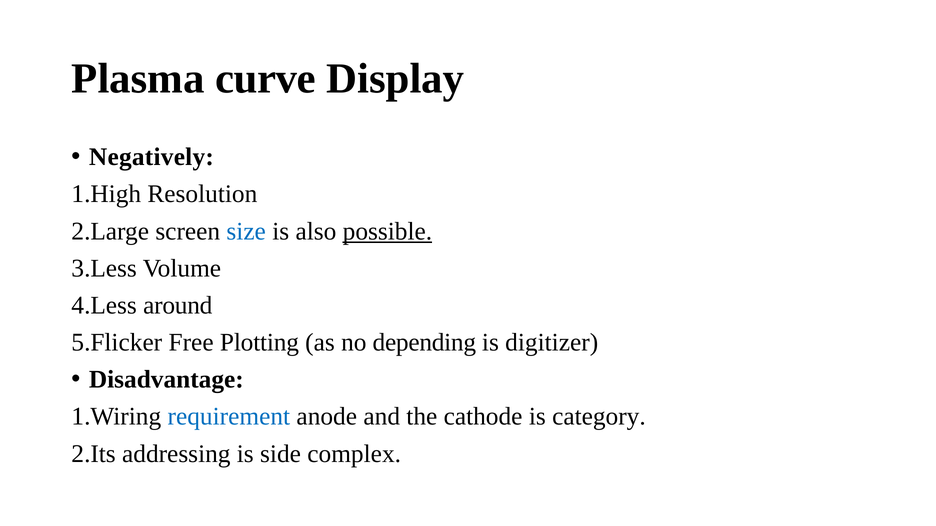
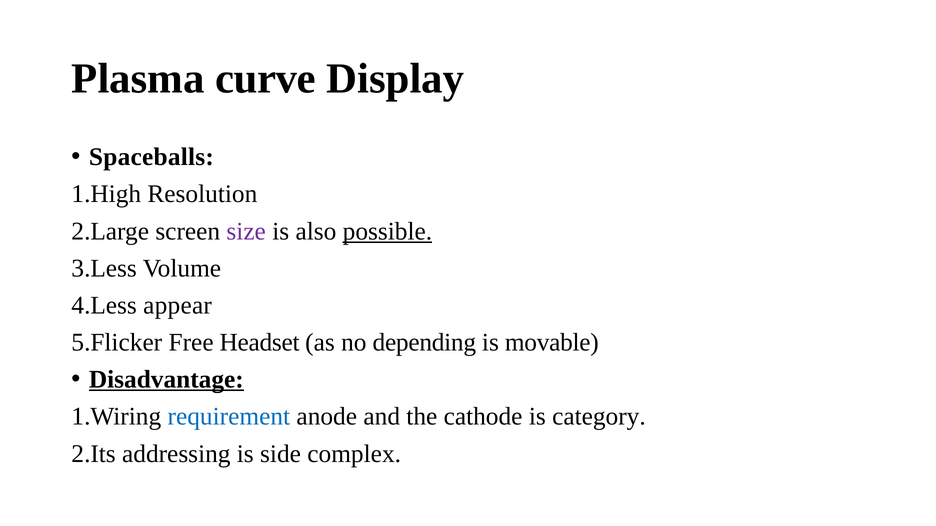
Negatively: Negatively -> Spaceballs (151, 157)
size colour: blue -> purple (246, 231)
around: around -> appear (178, 306)
Plotting: Plotting -> Headset (260, 343)
digitizer: digitizer -> movable (552, 343)
Disadvantage underline: none -> present (166, 380)
